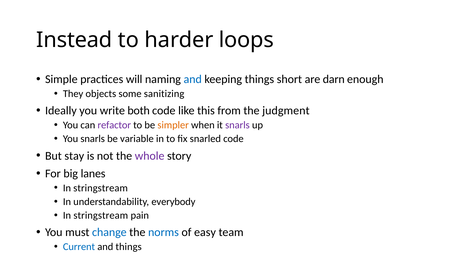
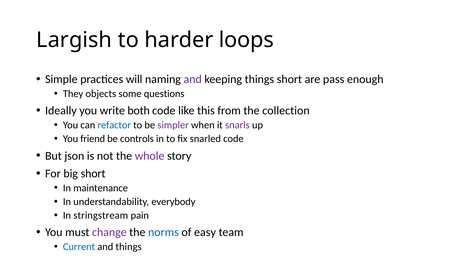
Instead: Instead -> Largish (74, 40)
and colour: blue -> purple (193, 79)
darn: darn -> pass (334, 79)
sanitizing: sanitizing -> questions (164, 94)
judgment: judgment -> collection (286, 111)
refactor colour: purple -> blue (114, 125)
simpler colour: orange -> purple (173, 125)
You snarls: snarls -> friend (93, 139)
variable: variable -> controls (137, 139)
stay: stay -> json (74, 156)
big lanes: lanes -> short (93, 174)
stringstream: stringstream -> maintenance (101, 188)
change colour: blue -> purple (109, 232)
